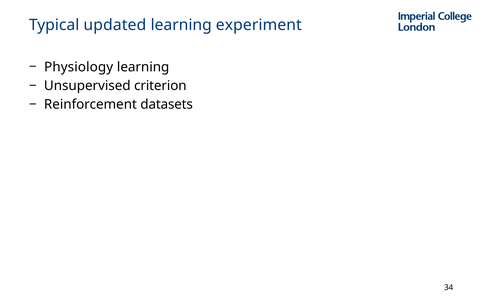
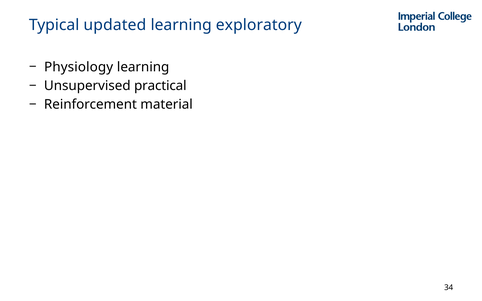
experiment: experiment -> exploratory (259, 25)
criterion: criterion -> practical (160, 86)
datasets: datasets -> material (167, 105)
